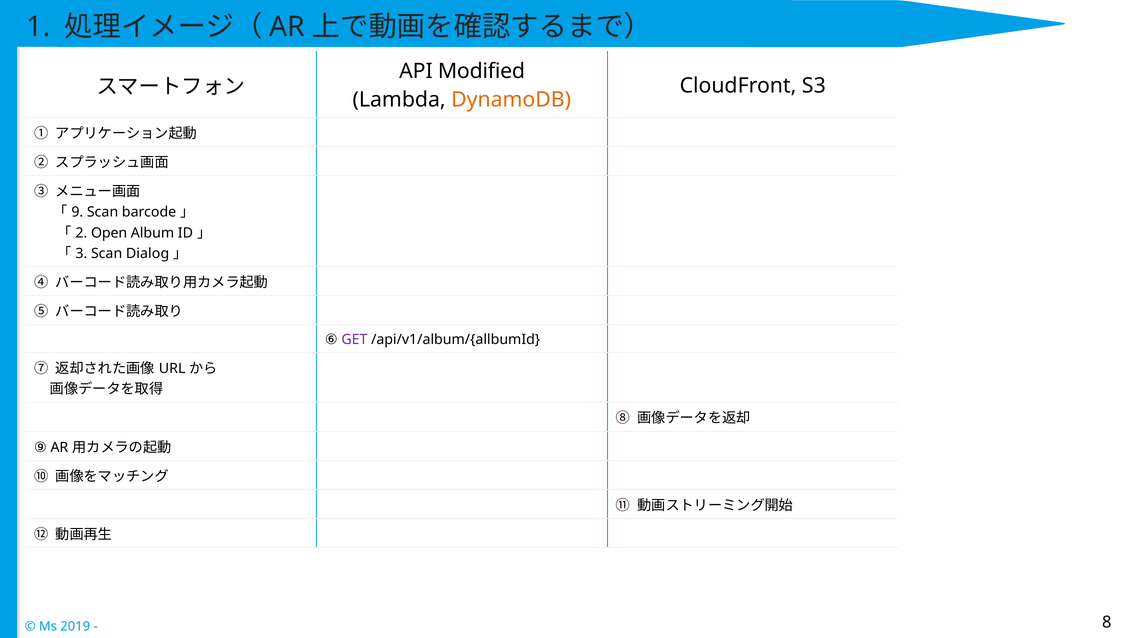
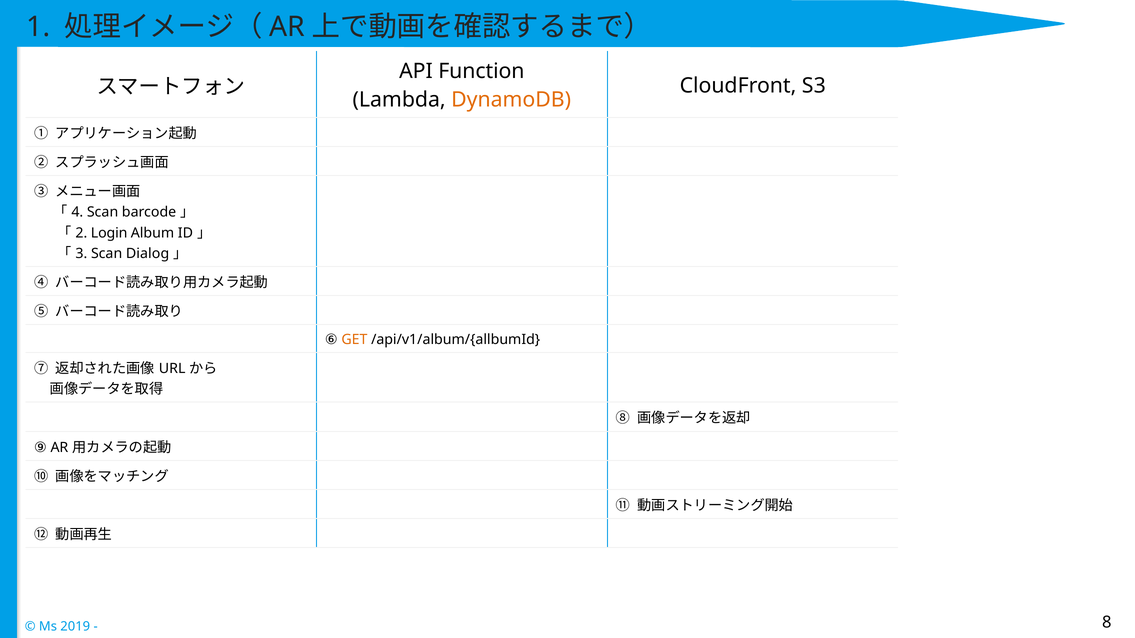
Modified: Modified -> Function (481, 71)
9: 9 -> 4 (77, 212)
Open: Open -> Login (109, 233)
GET colour: purple -> orange (354, 340)
